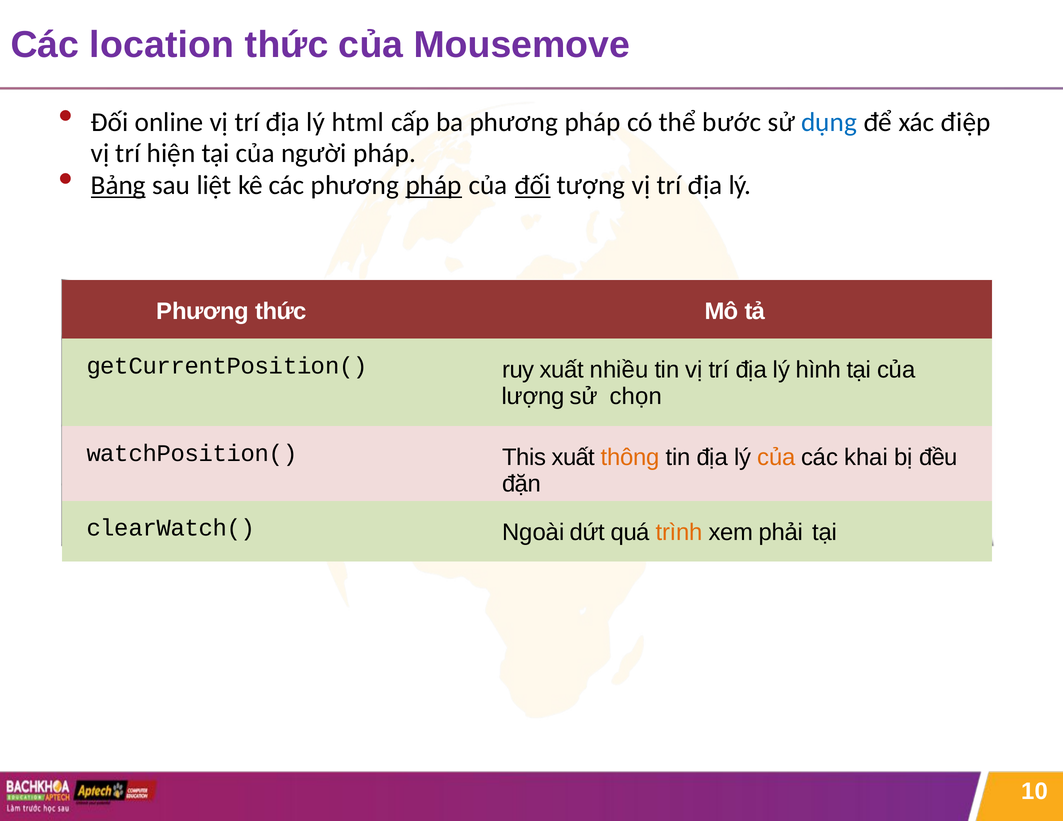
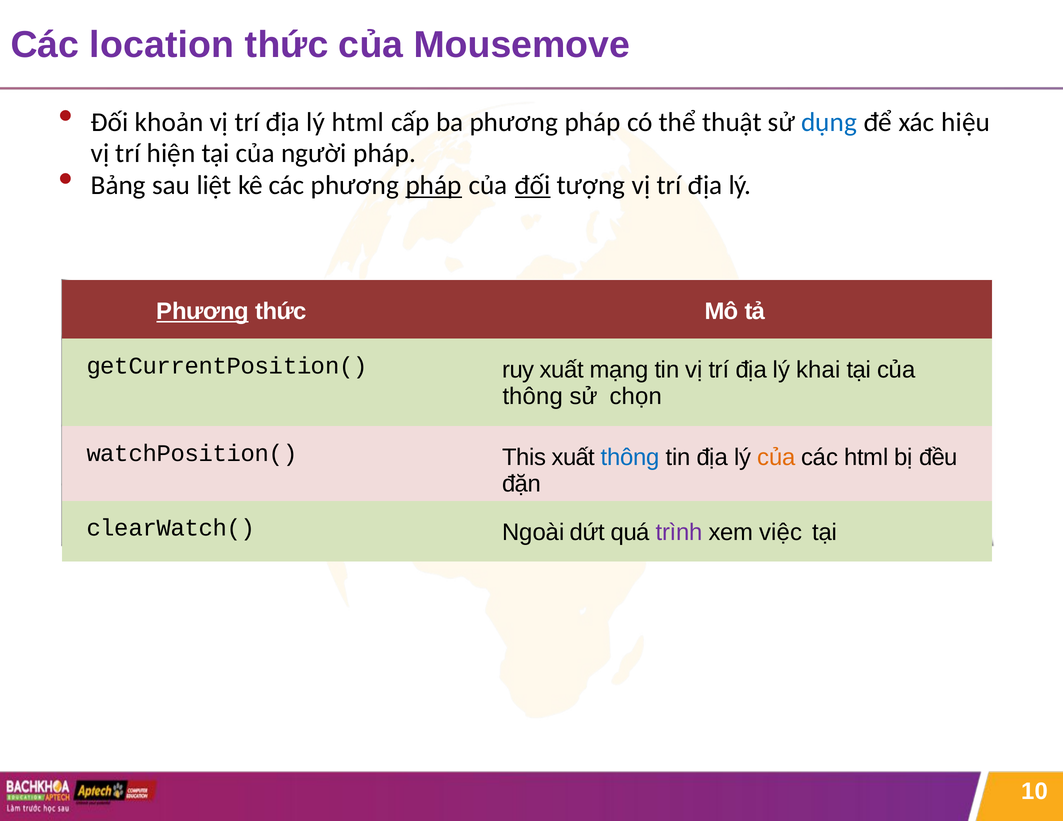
online: online -> khoản (169, 122)
bước: bước -> thuật (732, 122)
điệp: điệp -> hiệu (966, 122)
Bảng underline: present -> none (118, 186)
Phương underline: none -> present (203, 312)
nhiều: nhiều -> mạng (619, 370)
hình: hình -> khai (818, 370)
lượng: lượng -> thông (533, 397)
thông colour: orange -> blue (630, 458)
các khai: khai -> html (866, 458)
trình colour: orange -> purple (679, 533)
phải: phải -> việc (781, 533)
